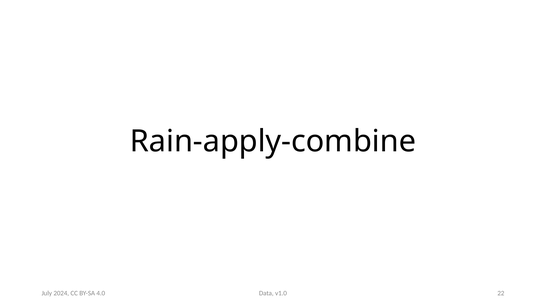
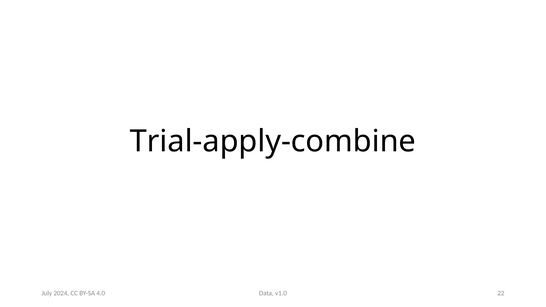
Rain-apply-combine: Rain-apply-combine -> Trial-apply-combine (273, 141)
